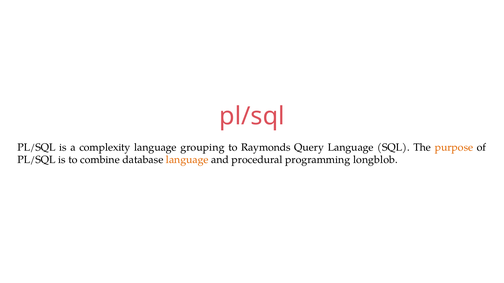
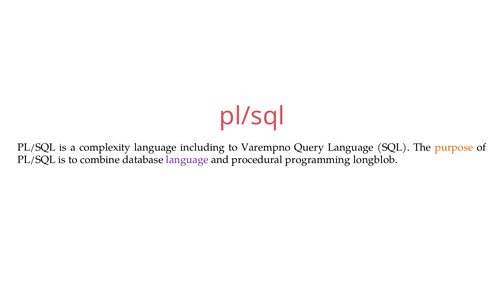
grouping: grouping -> including (203, 147)
Raymonds: Raymonds -> Varempno (266, 147)
language colour: orange -> purple (187, 160)
